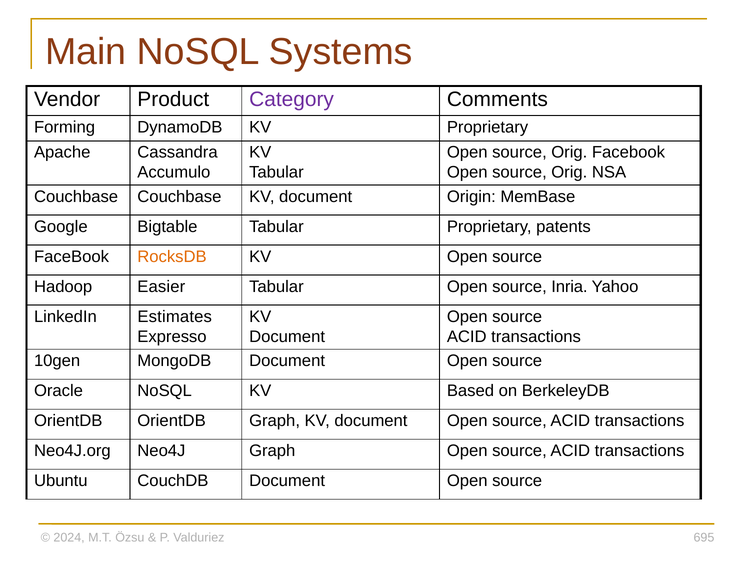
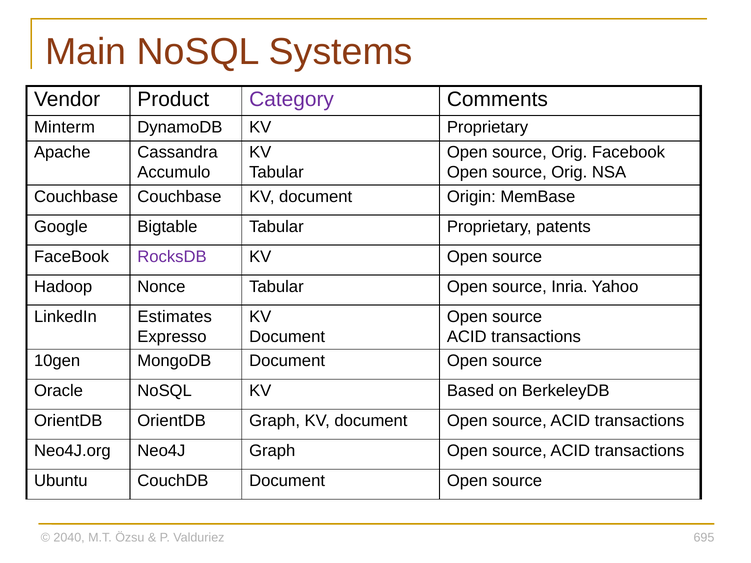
Forming: Forming -> Minterm (64, 127)
RocksDB colour: orange -> purple (172, 257)
Easier: Easier -> Nonce (161, 287)
2024: 2024 -> 2040 (69, 538)
